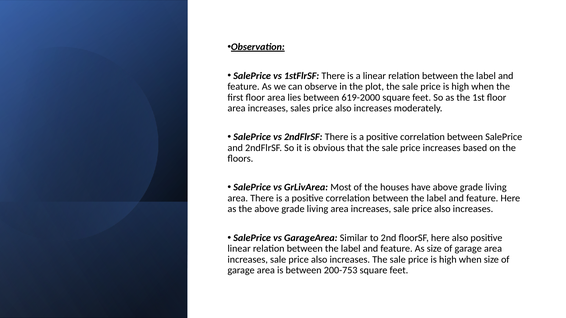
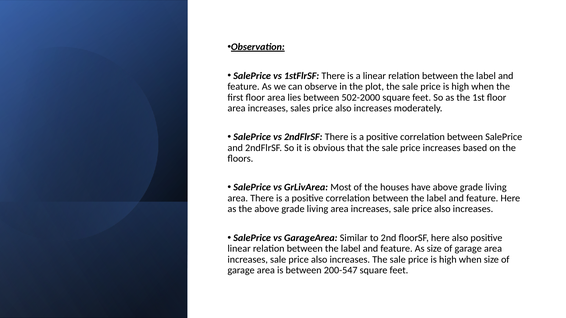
619-2000: 619-2000 -> 502-2000 (361, 98)
200-753: 200-753 -> 200-547 (341, 271)
